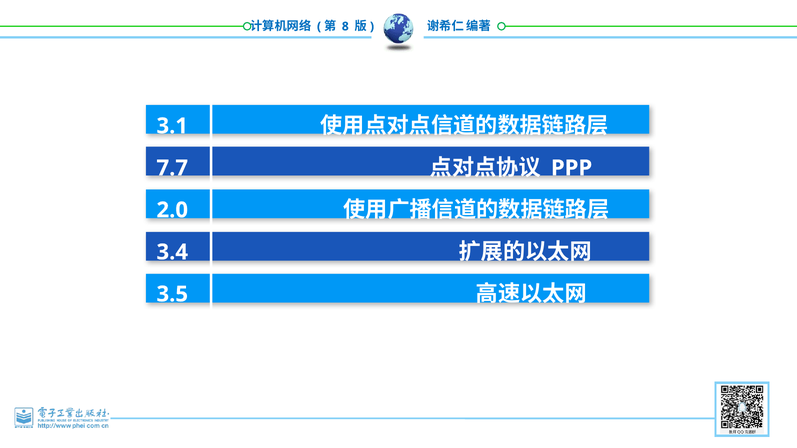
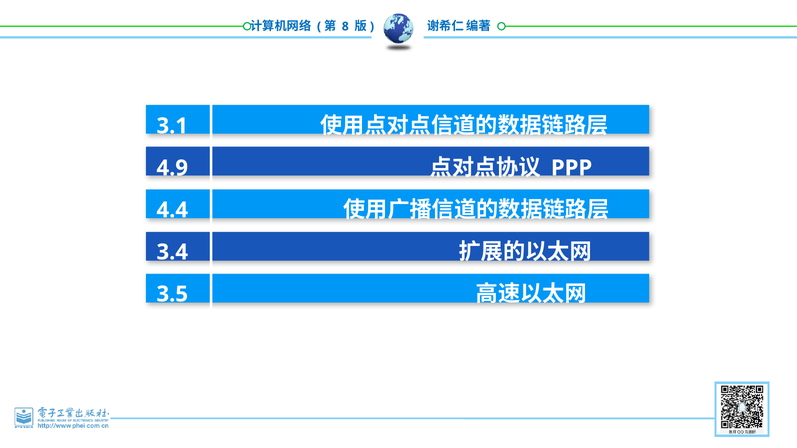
7.7: 7.7 -> 4.9 (172, 168)
2.0: 2.0 -> 4.4 (172, 210)
